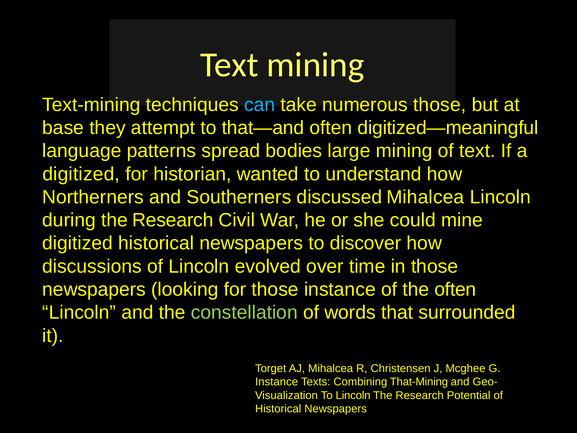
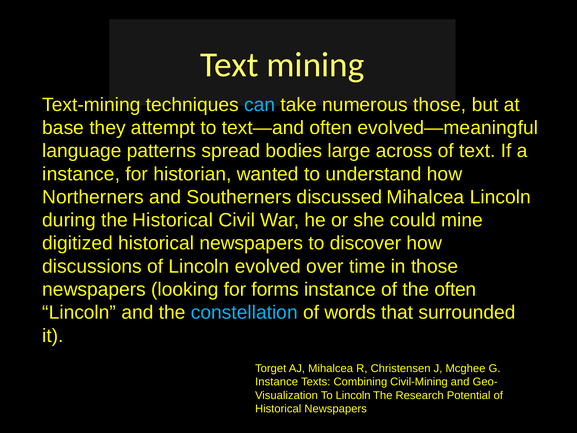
that—and: that—and -> text—and (263, 128)
digitized—meaningful: digitized—meaningful -> evolved—meaningful (448, 128)
large mining: mining -> across (404, 151)
digitized: digitized -> instance (81, 174)
during the Research: Research -> Historical (173, 220)
for those: those -> forms (275, 289)
constellation colour: light green -> light blue (244, 312)
That-Mining: That-Mining -> Civil-Mining (419, 382)
